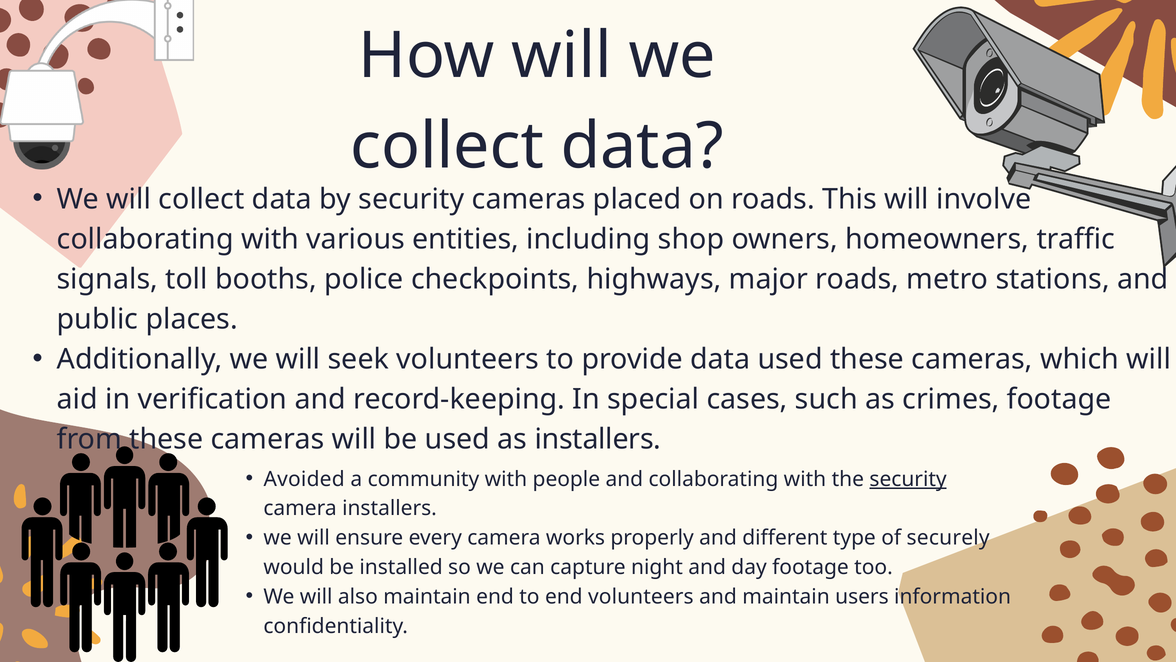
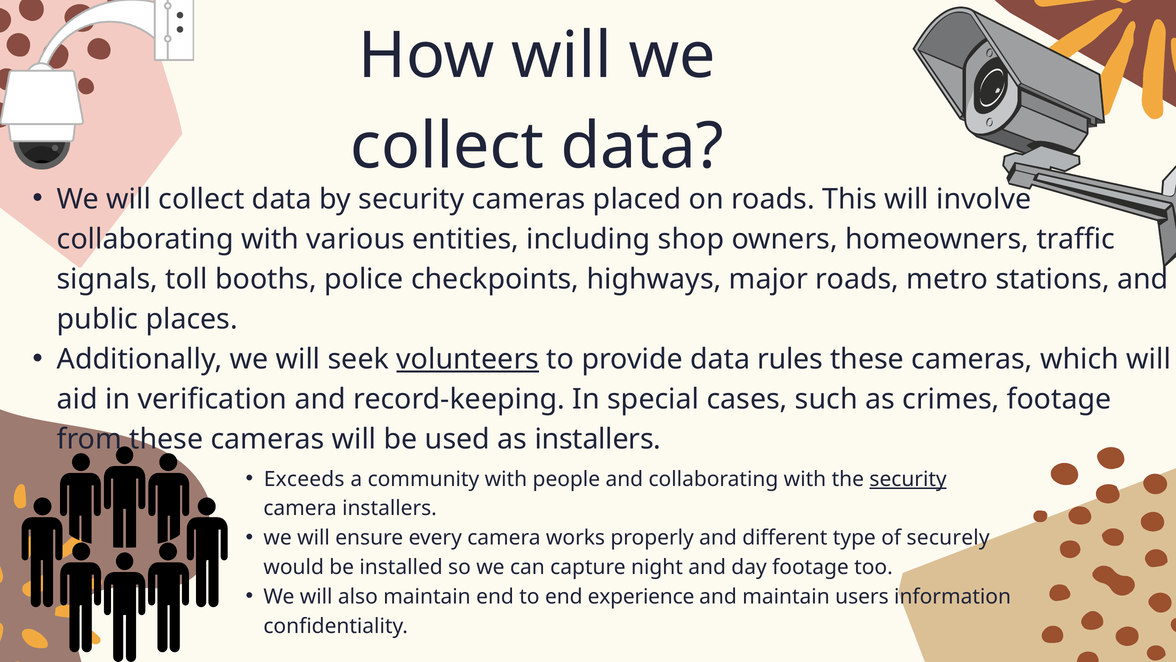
volunteers underline: none -> present (468, 359)
data used: used -> rules (790, 359)
Avoided: Avoided -> Exceeds (304, 479)
end volunteers: volunteers -> experience (641, 596)
